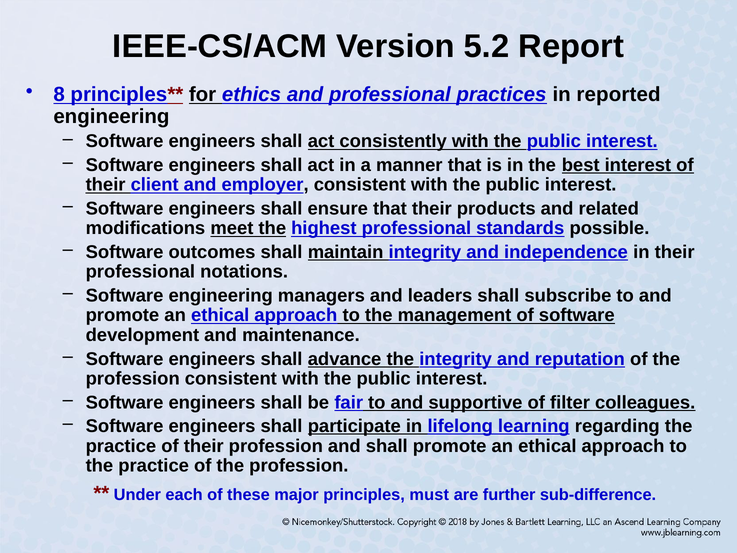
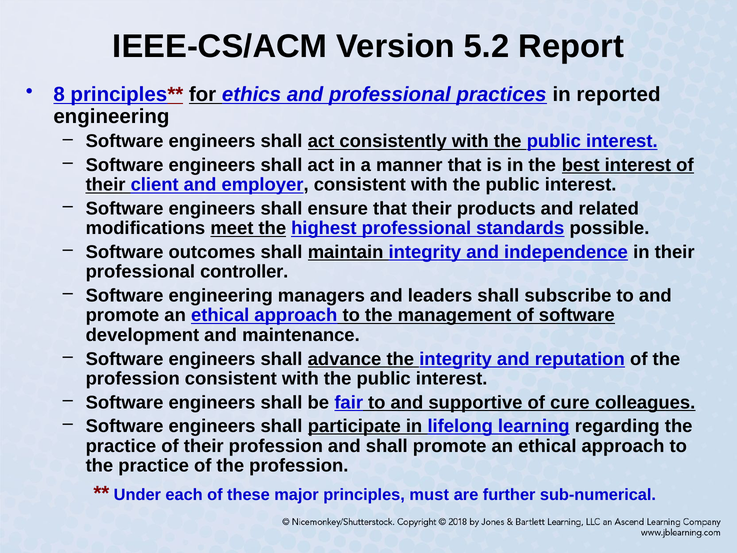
notations: notations -> controller (244, 272)
filter: filter -> cure (570, 402)
sub-difference: sub-difference -> sub-numerical (598, 494)
